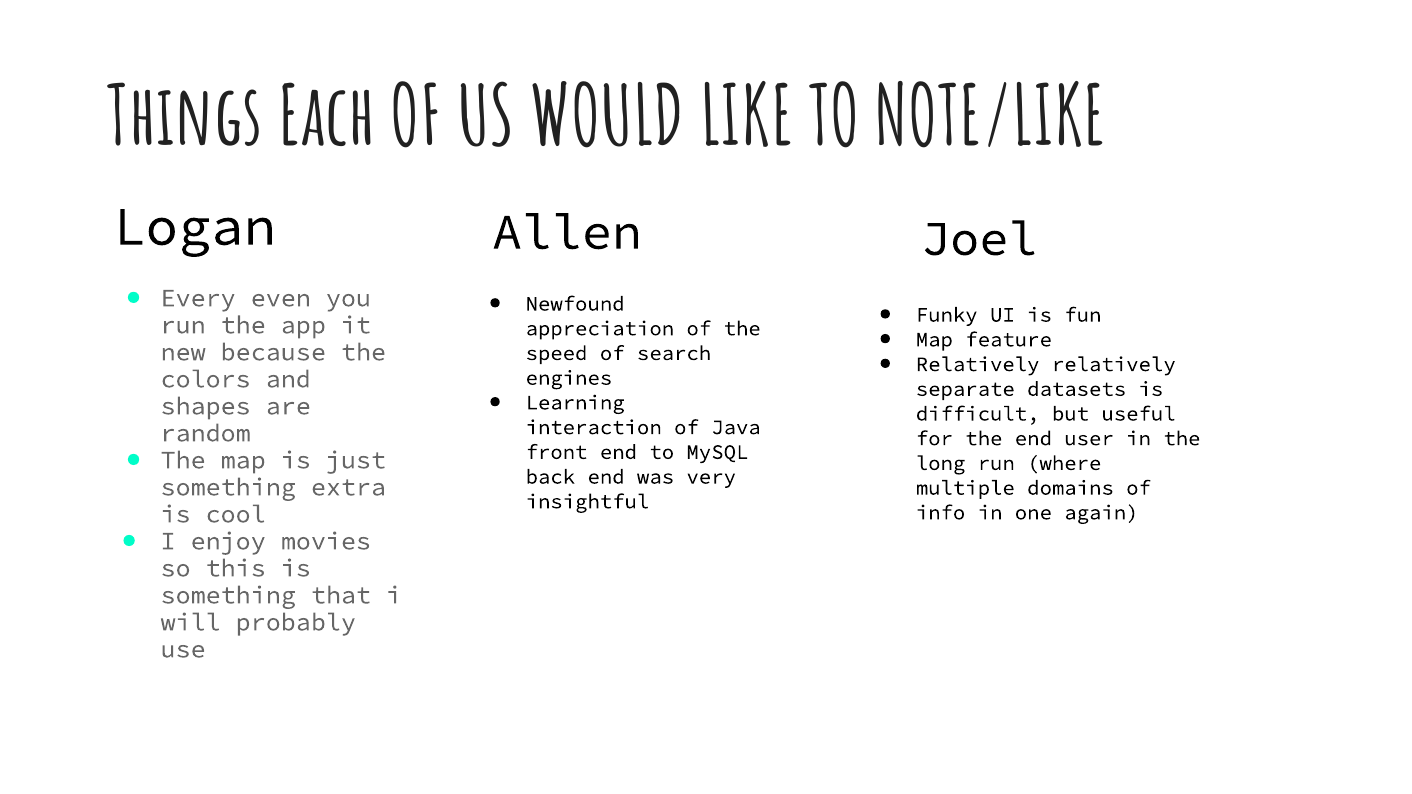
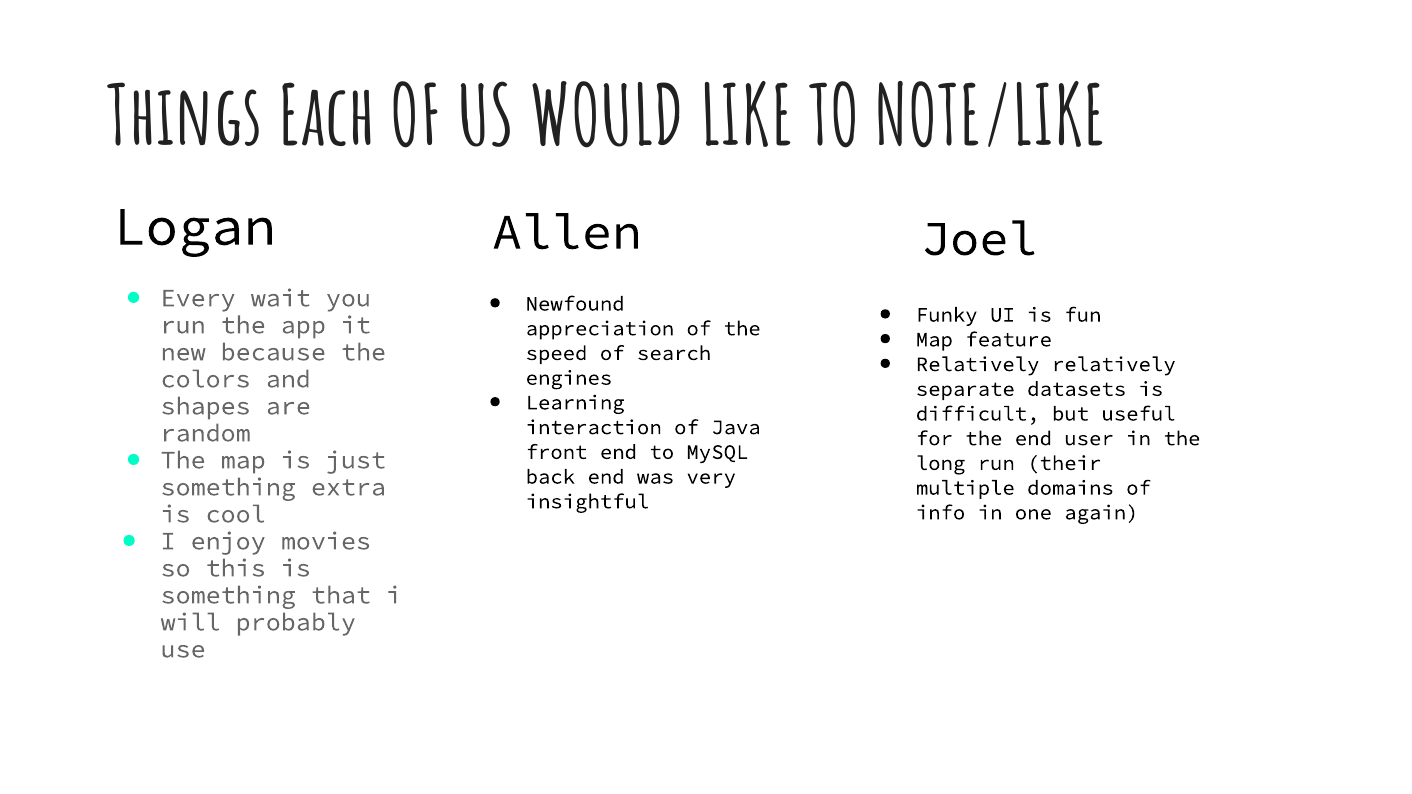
even: even -> wait (281, 298)
where: where -> their (1064, 463)
